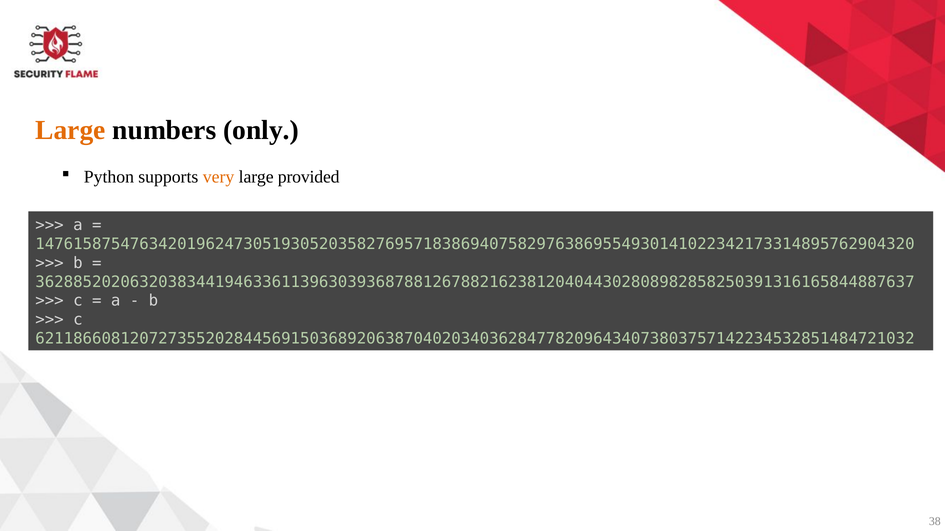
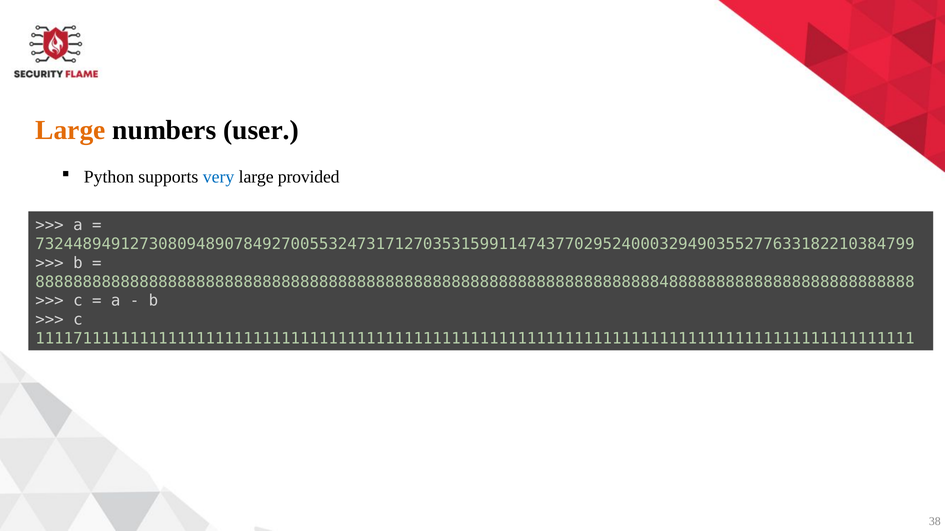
only: only -> user (261, 130)
very colour: orange -> blue (219, 177)
147615875476342019624730519305203582769571838694075829763869554930141022342173314895762904320: 147615875476342019624730519305203582769571838694075829763869554930141022342173314895762904320 -> 732448949127308094890784927005532473171270353159911474377029524000329490355277633182210384799 (475, 244)
362885202063203834419463361139630393687881267882162381204044302808982858250391316165844887637: 362885202063203834419463361139630393687881267882162381204044302808982858250391316165844887637 -> 888888888888888888888888888888888888888888888888888888888888888888488888888888888888888888888 (475, 282)
621186608120727355202844569150368920638704020340362847782096434073803757142234532851484721032: 621186608120727355202844569150368920638704020340362847782096434073803757142234532851484721032 -> 111171111111111111111111111111111111111111111111111111111111111111111111111111111111111111111 (475, 339)
